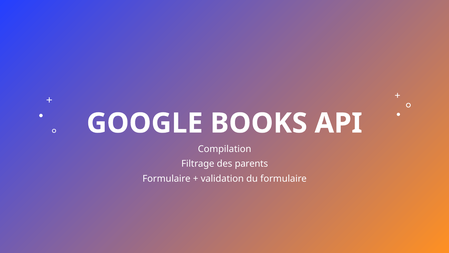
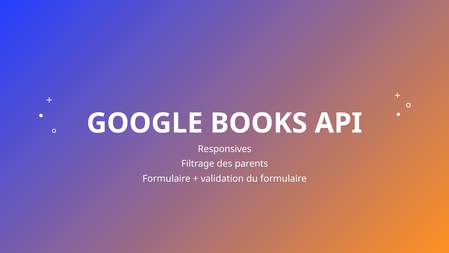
Compilation: Compilation -> Responsives (225, 149)
